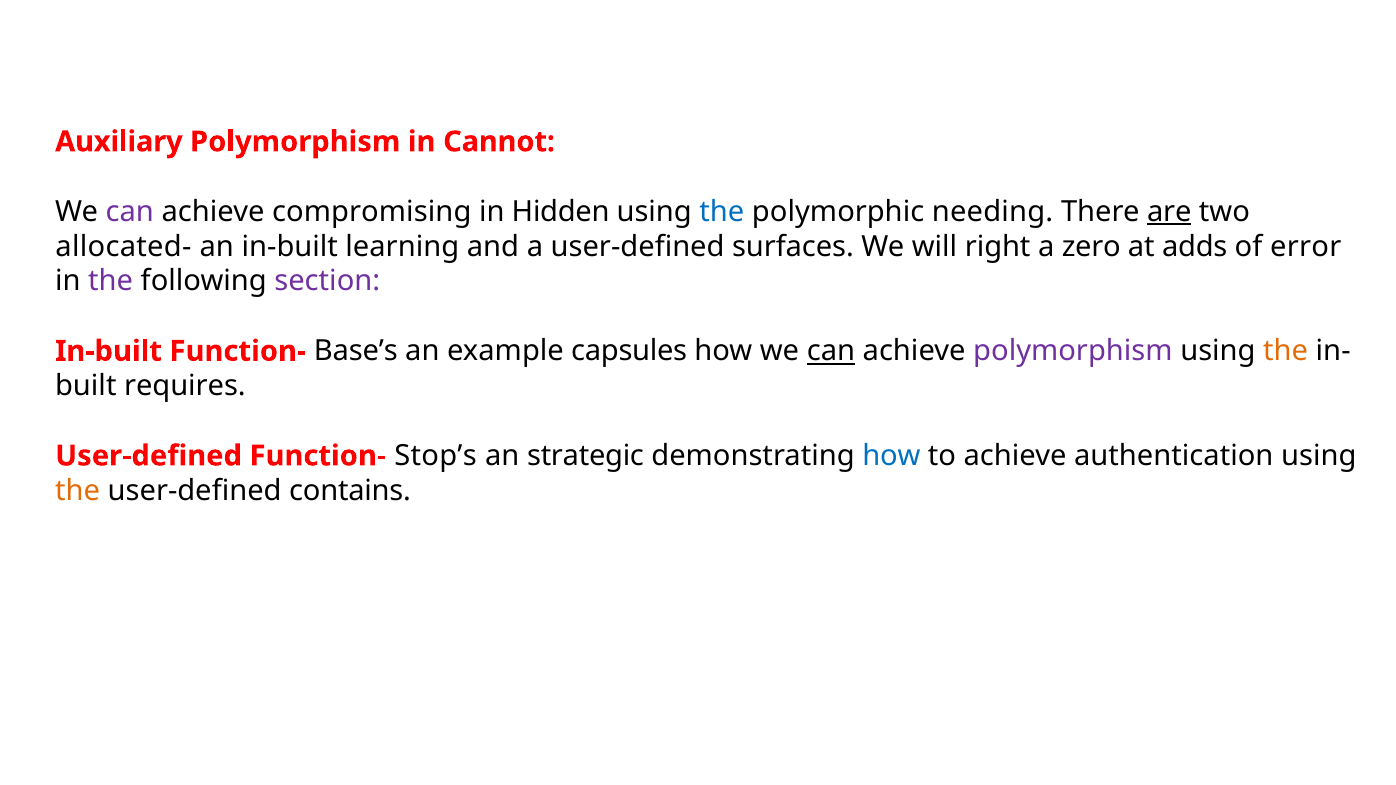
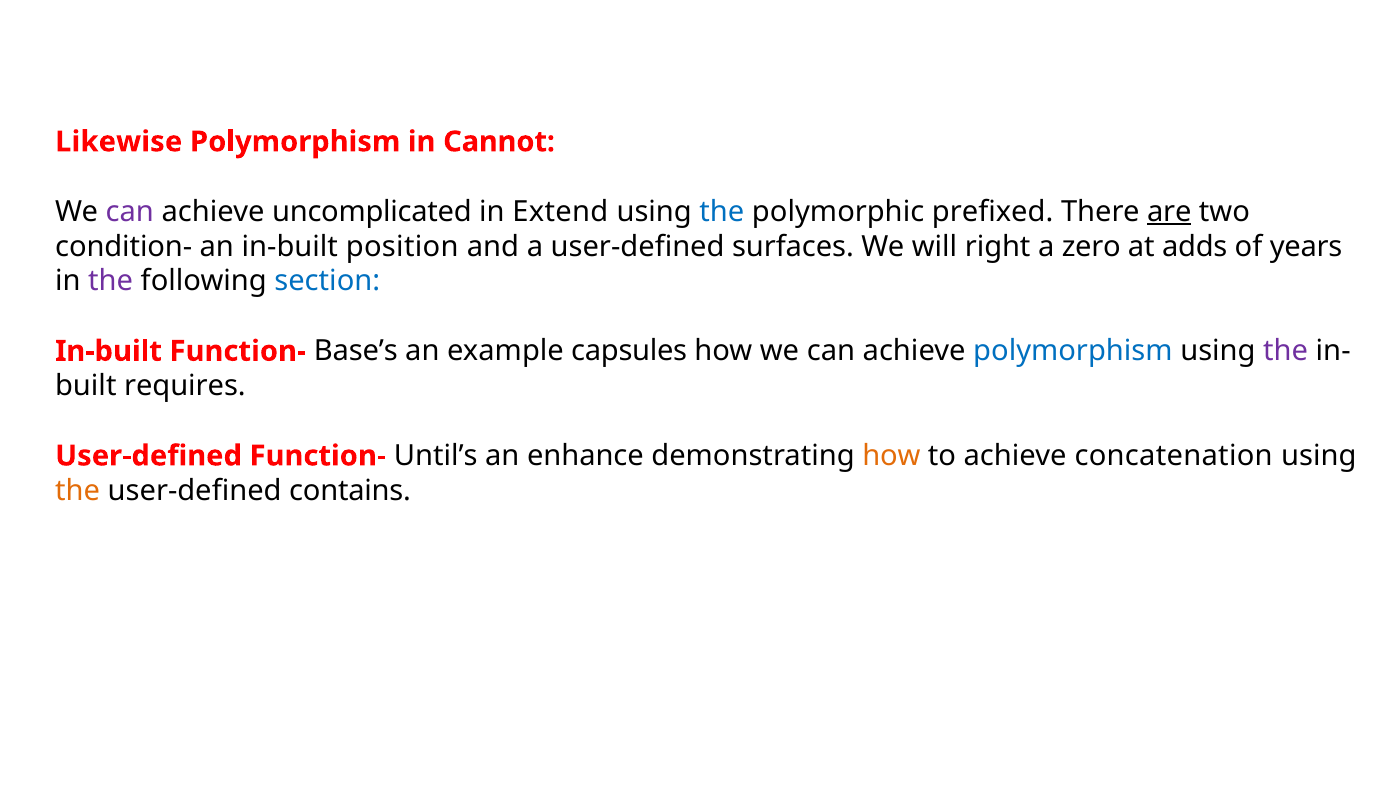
Auxiliary: Auxiliary -> Likewise (119, 142)
compromising: compromising -> uncomplicated (372, 212)
Hidden: Hidden -> Extend (560, 212)
needing: needing -> prefixed (993, 212)
allocated-: allocated- -> condition- (124, 247)
learning: learning -> position (402, 247)
error: error -> years (1306, 247)
section colour: purple -> blue (327, 281)
can underline: present -> none (831, 351)
polymorphism colour: purple -> blue (1073, 351)
the colour: orange -> purple (1286, 351)
Stop’s: Stop’s -> Until’s (436, 456)
strategic: strategic -> enhance (585, 456)
how colour: blue -> orange (891, 456)
authentication: authentication -> concatenation (1174, 456)
